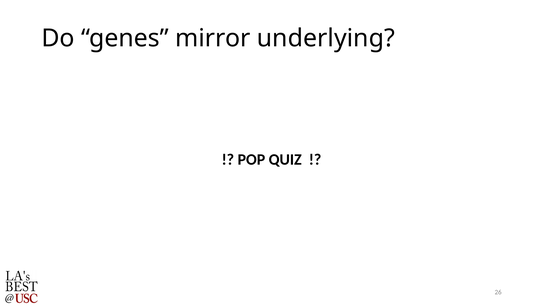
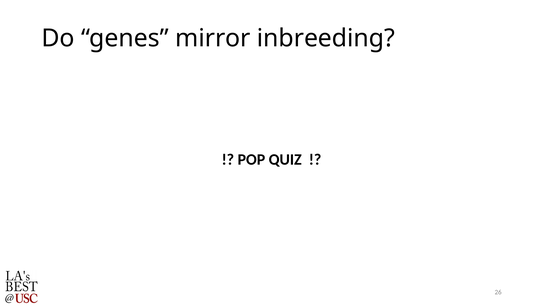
underlying: underlying -> inbreeding (326, 38)
